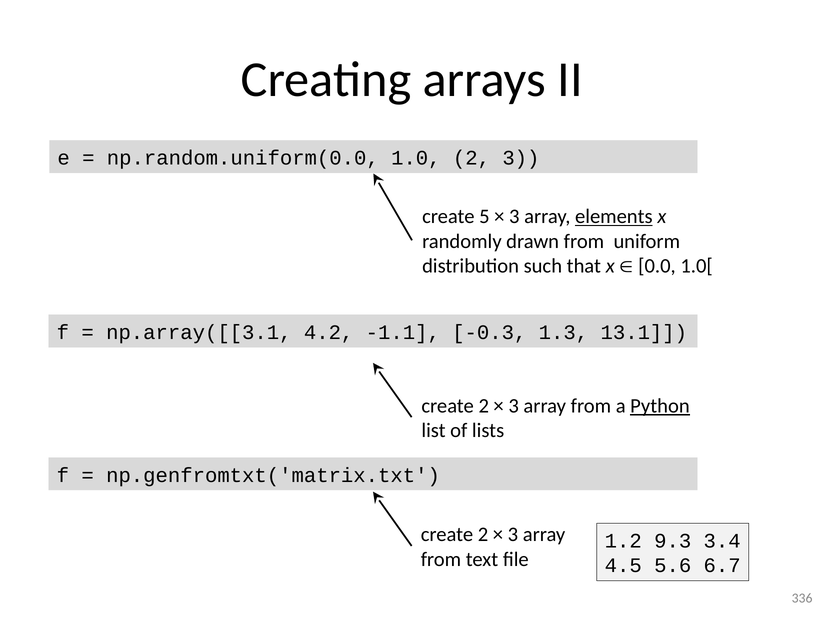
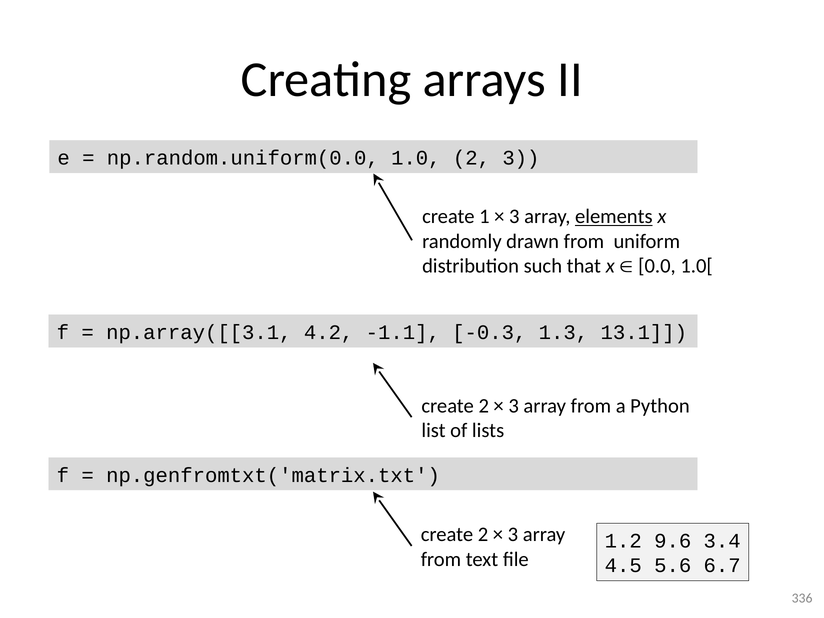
5: 5 -> 1 (484, 217)
Python underline: present -> none (660, 406)
9.3: 9.3 -> 9.6 (673, 541)
